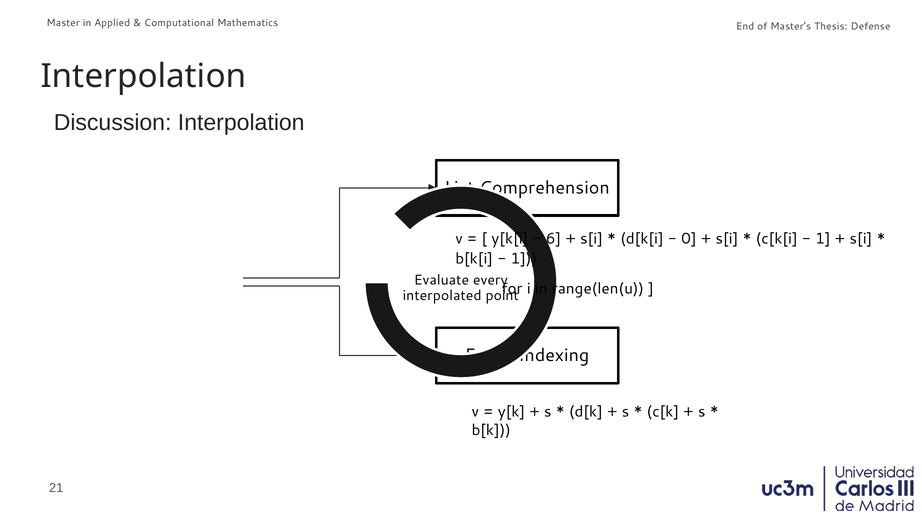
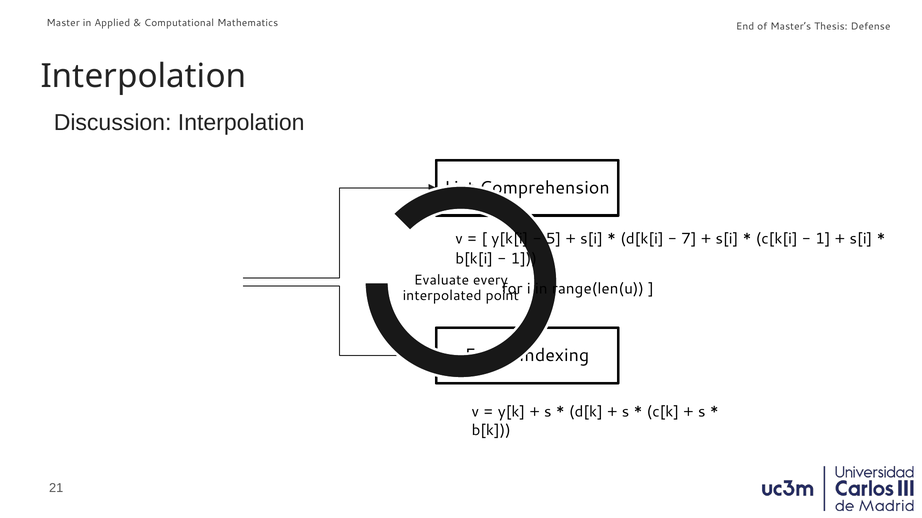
6: 6 -> 5 (553, 239)
0: 0 -> 7 (689, 239)
